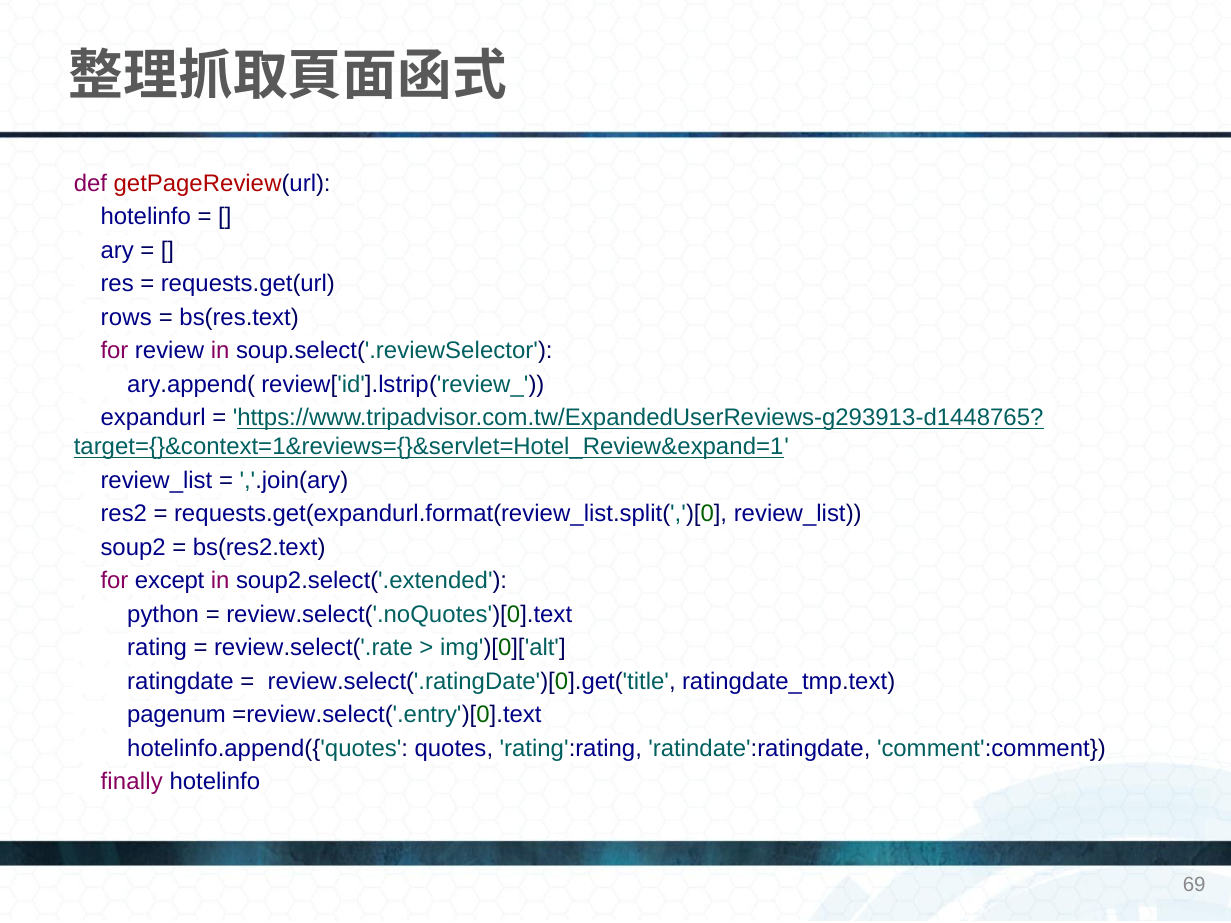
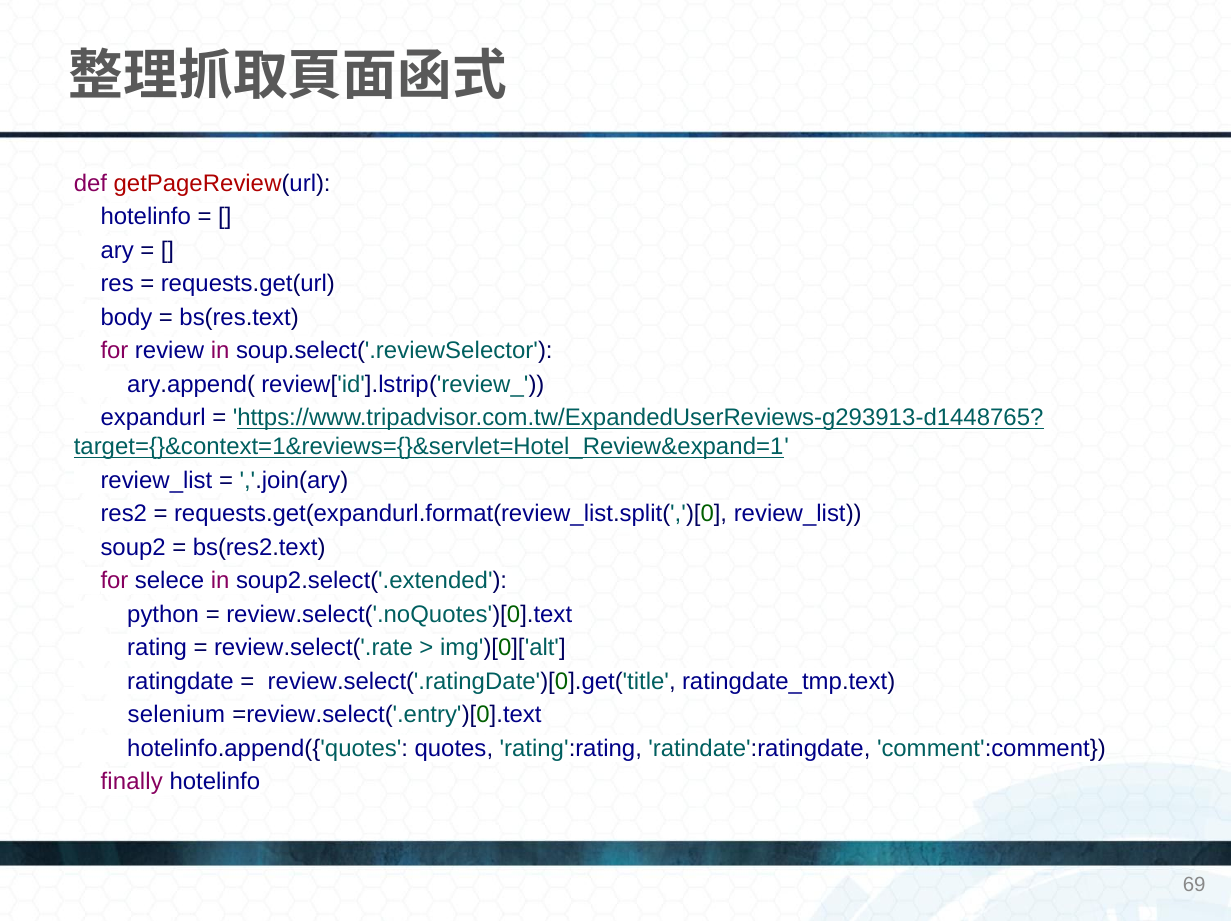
rows: rows -> body (126, 317)
except: except -> selece (170, 581)
pagenum: pagenum -> selenium (176, 715)
